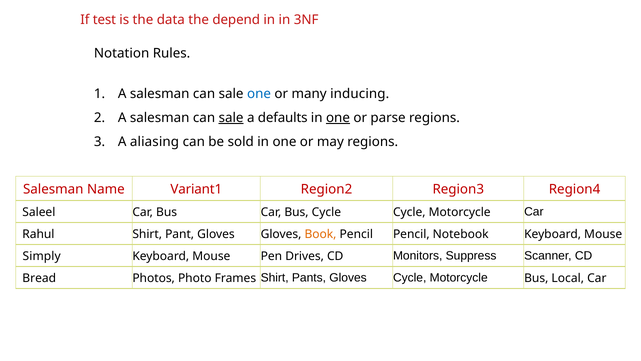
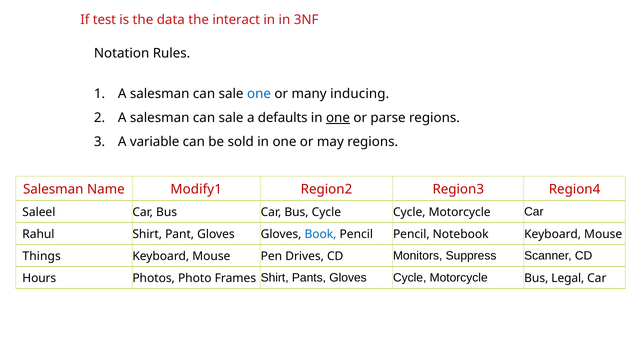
depend: depend -> interact (236, 20)
sale underline: present -> none (231, 118)
aliasing: aliasing -> variable (155, 142)
Variant1: Variant1 -> Modify1 (196, 189)
Book colour: orange -> blue (320, 234)
Simply: Simply -> Things (42, 256)
Bread: Bread -> Hours (39, 278)
Local: Local -> Legal (568, 278)
